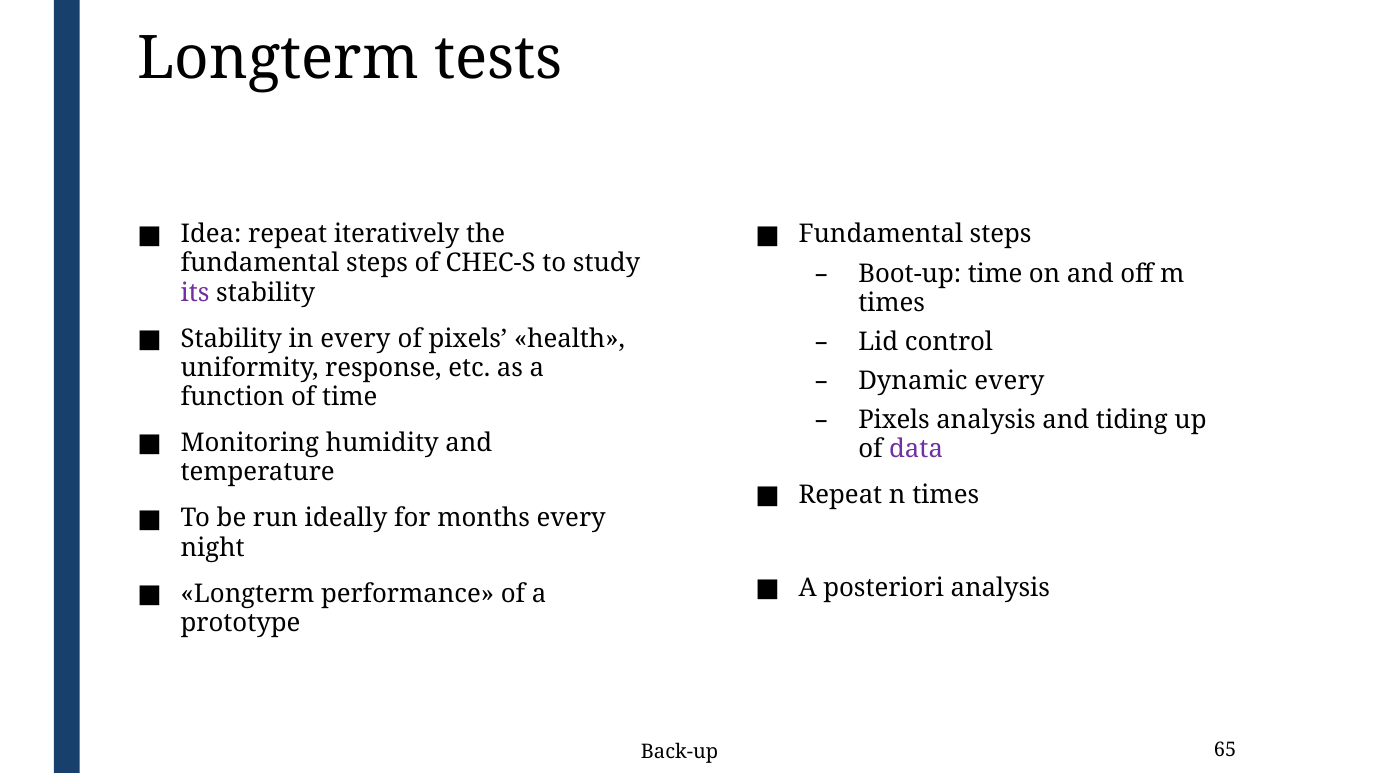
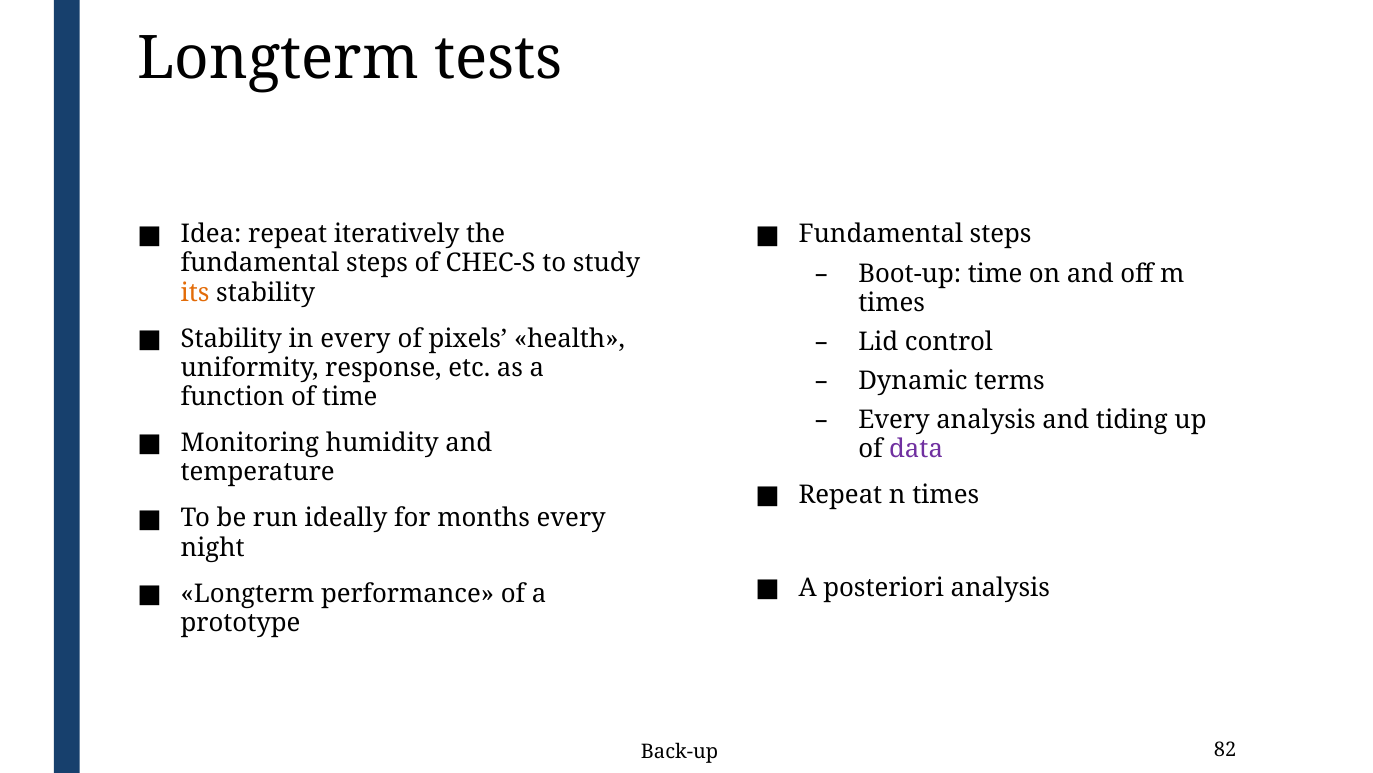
its colour: purple -> orange (195, 292)
Dynamic every: every -> terms (1010, 380)
Pixels: Pixels -> Every (894, 419)
65: 65 -> 82 (1225, 749)
